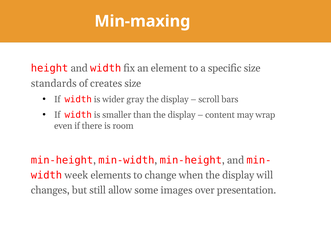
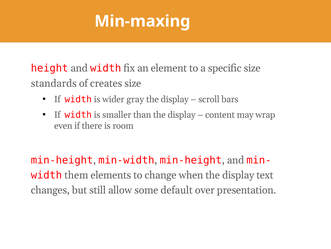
week: week -> them (76, 175)
will: will -> text (265, 175)
images: images -> default (177, 190)
